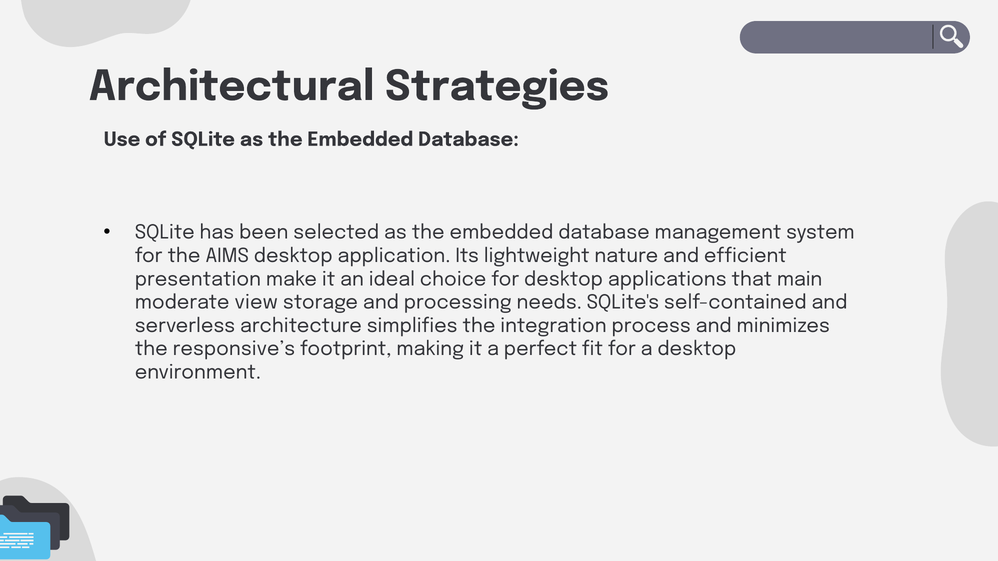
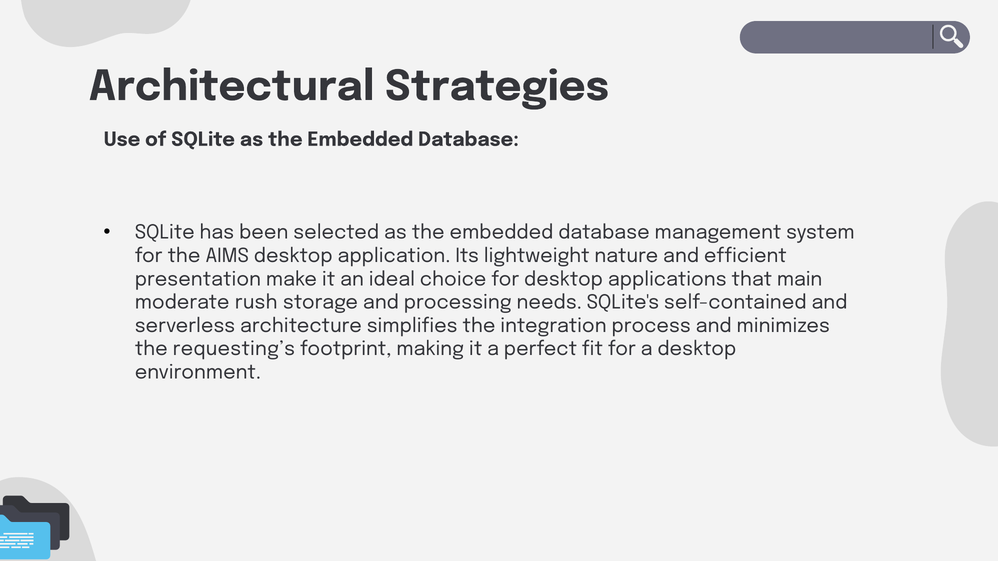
view: view -> rush (256, 303)
responsive’s: responsive’s -> requesting’s (234, 349)
